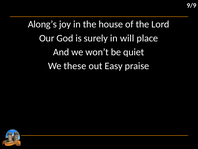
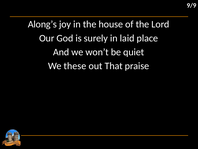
will: will -> laid (127, 38)
Easy: Easy -> That (114, 66)
